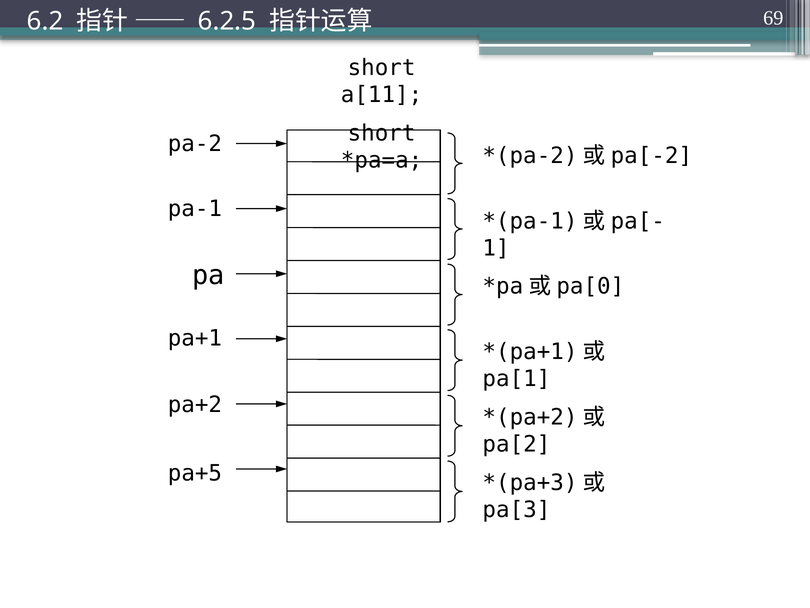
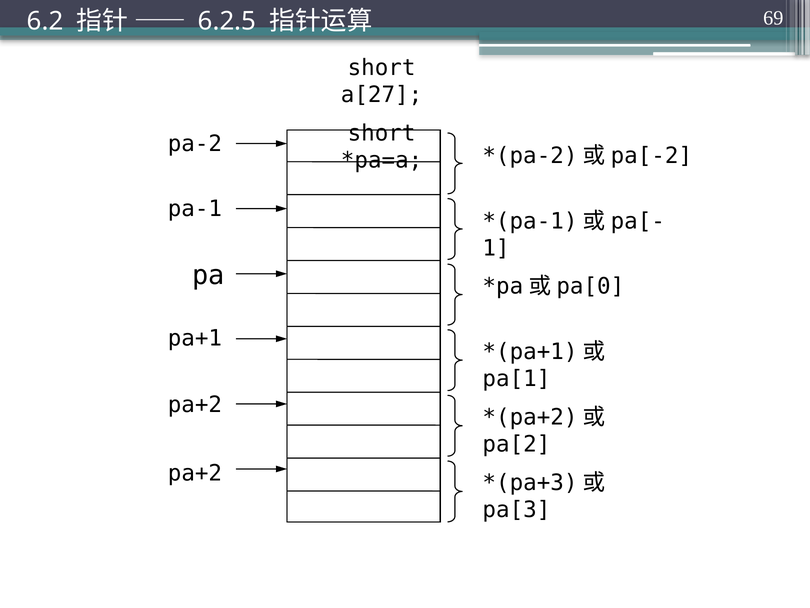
a[11: a[11 -> a[27 (382, 95)
pa+5: pa+5 -> pa+2 (195, 473)
